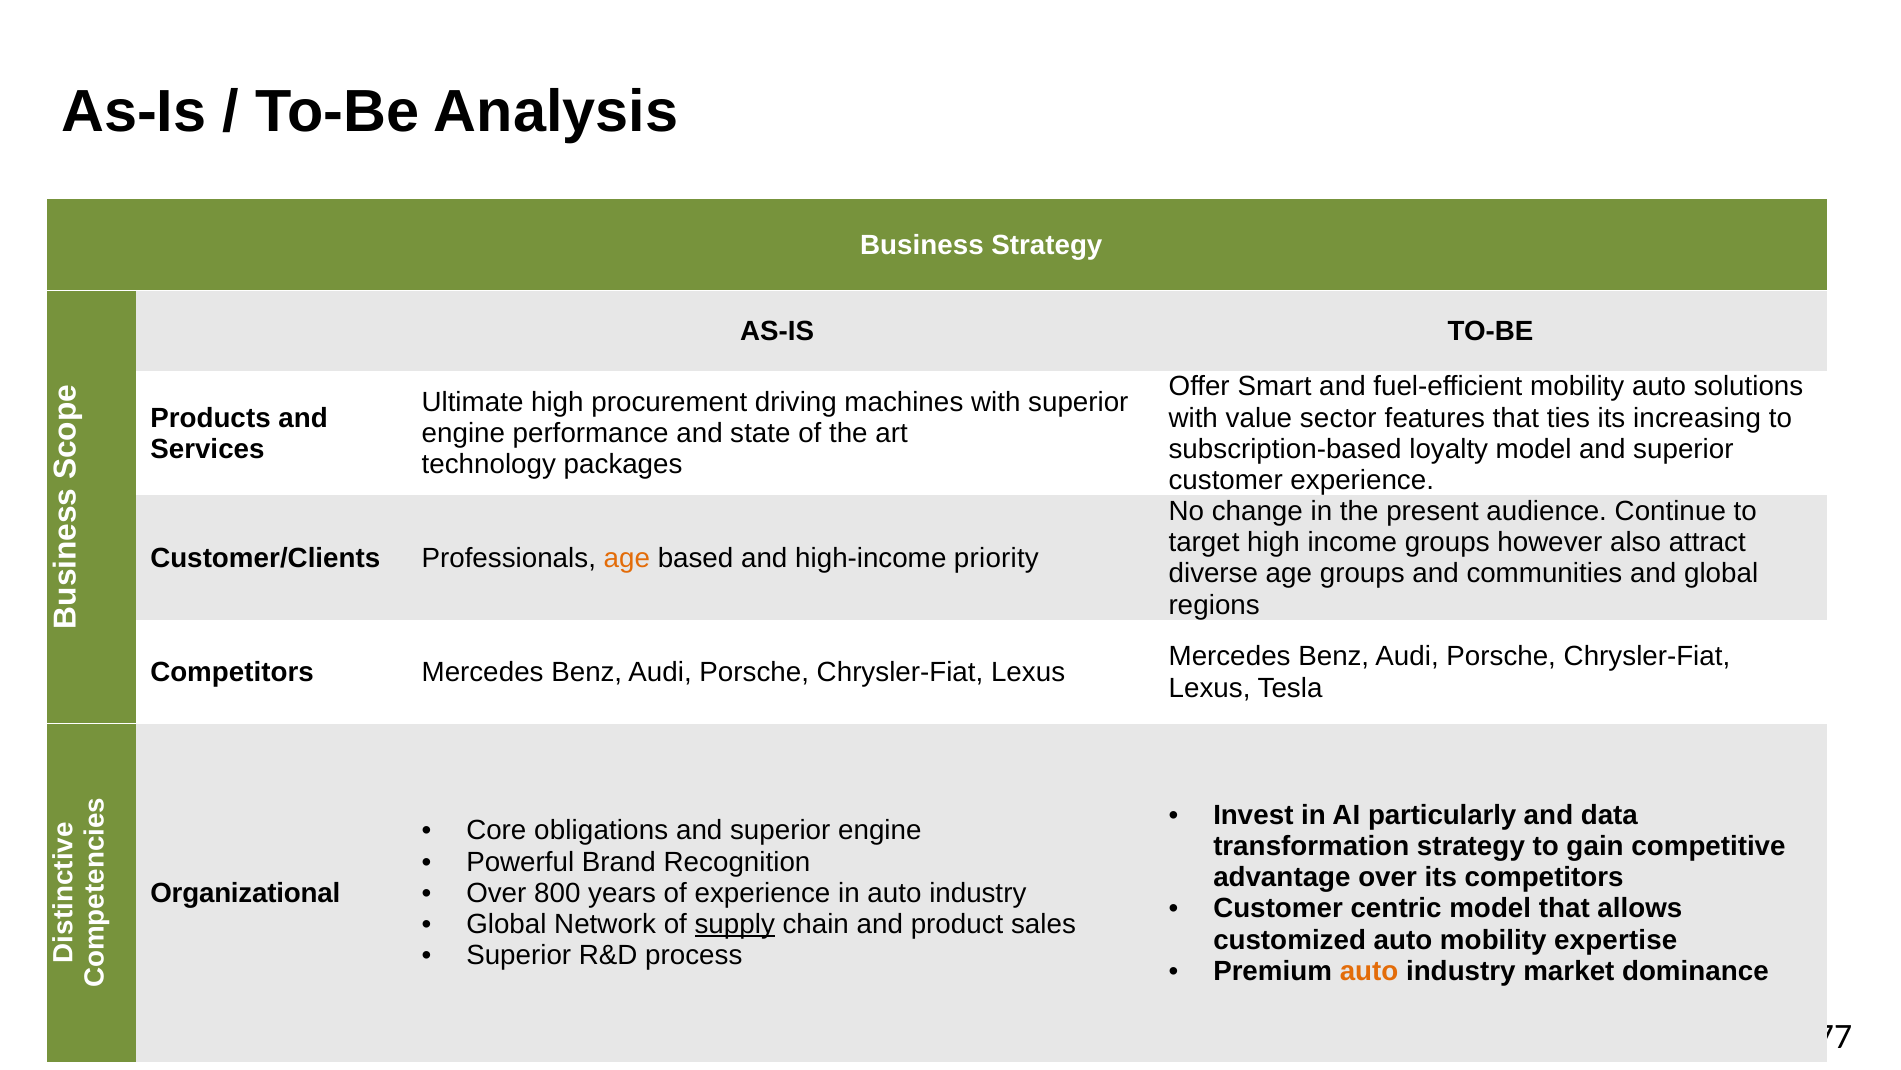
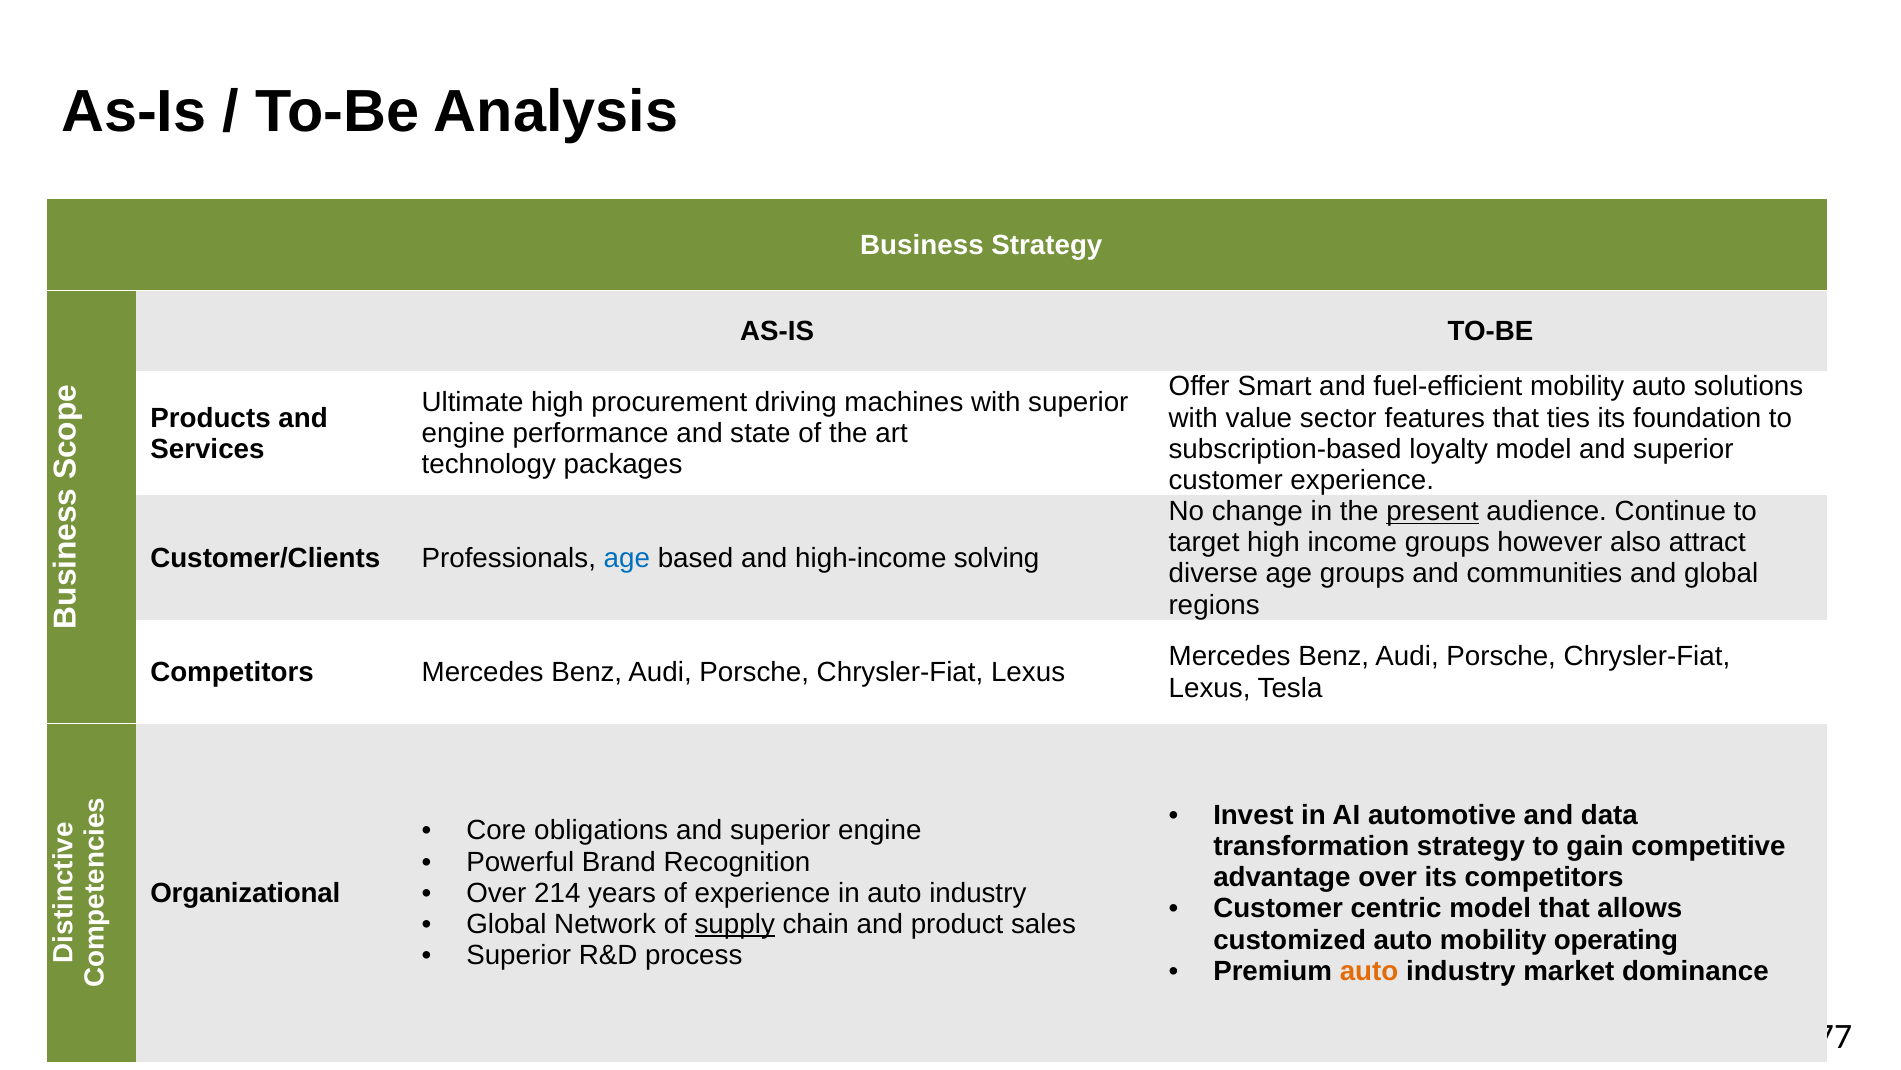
increasing: increasing -> foundation (1697, 418)
present underline: none -> present (1433, 511)
age colour: orange -> blue (627, 558)
priority: priority -> solving (997, 558)
particularly: particularly -> automotive (1442, 815)
800: 800 -> 214 (557, 893)
expertise: expertise -> operating (1616, 940)
